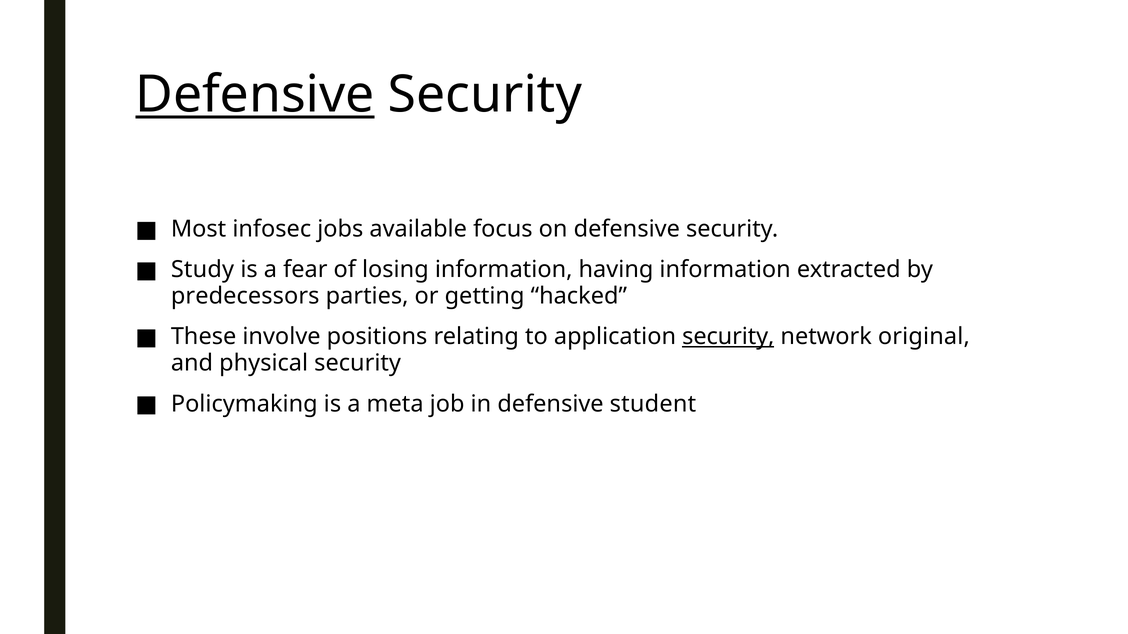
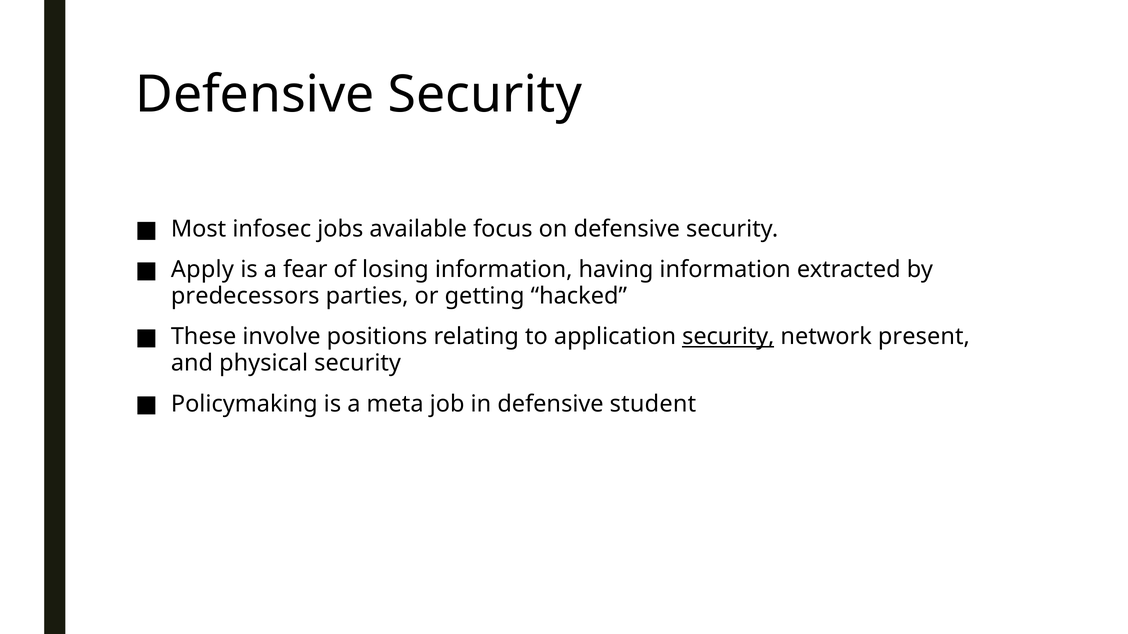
Defensive underline: present -> none (255, 95)
Study: Study -> Apply (202, 270)
original: original -> present (924, 337)
